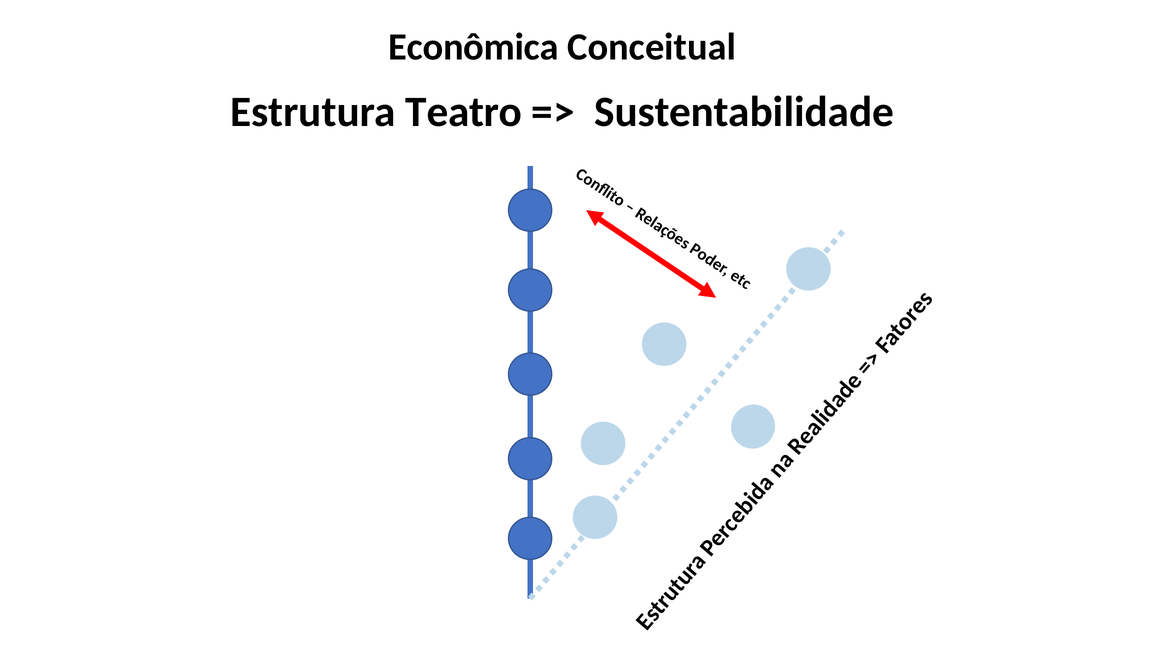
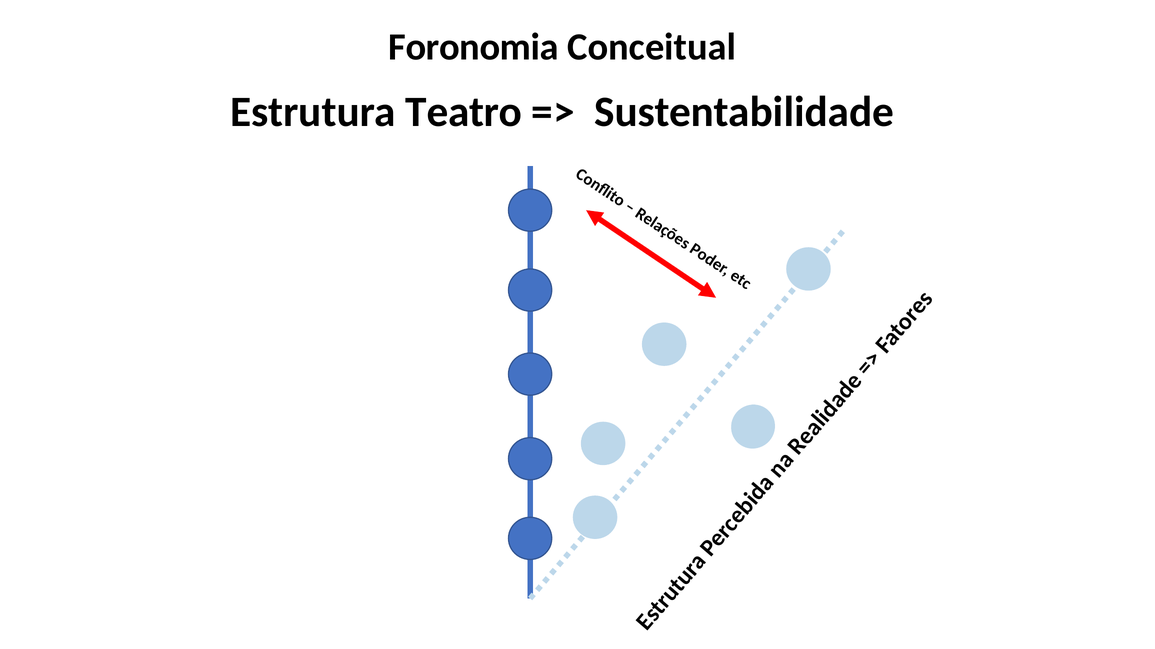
Econômica: Econômica -> Foronomia (474, 47)
